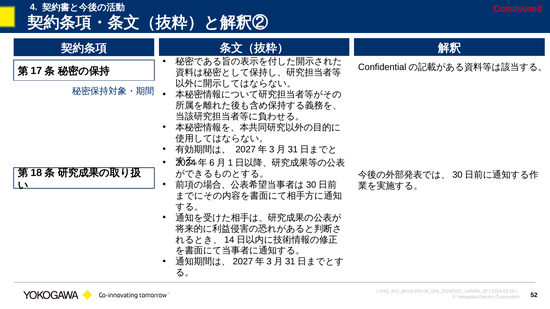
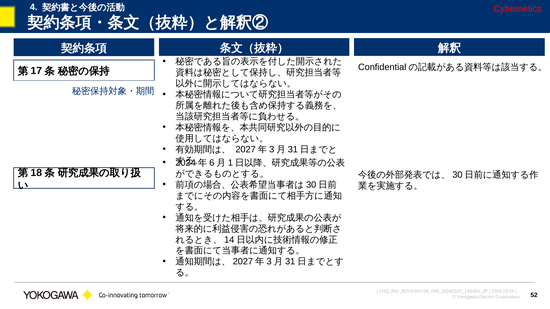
Constrained: Constrained -> Cybernetics (518, 9)
